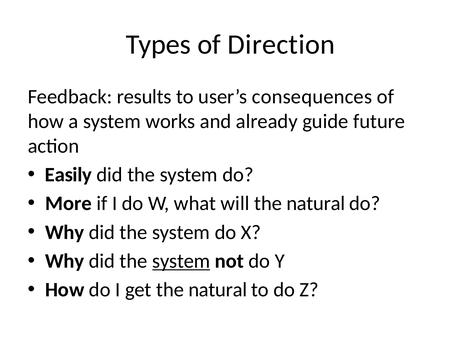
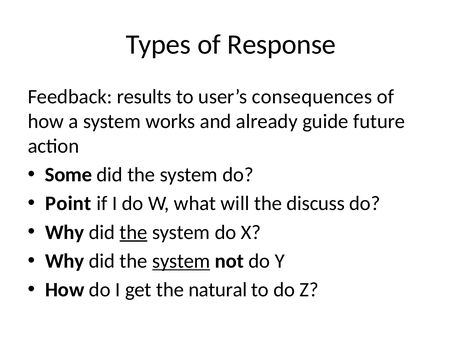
Direction: Direction -> Response (282, 45)
Easily: Easily -> Some (68, 175)
More: More -> Point (68, 204)
will the natural: natural -> discuss (316, 204)
the underline: none -> present (134, 233)
